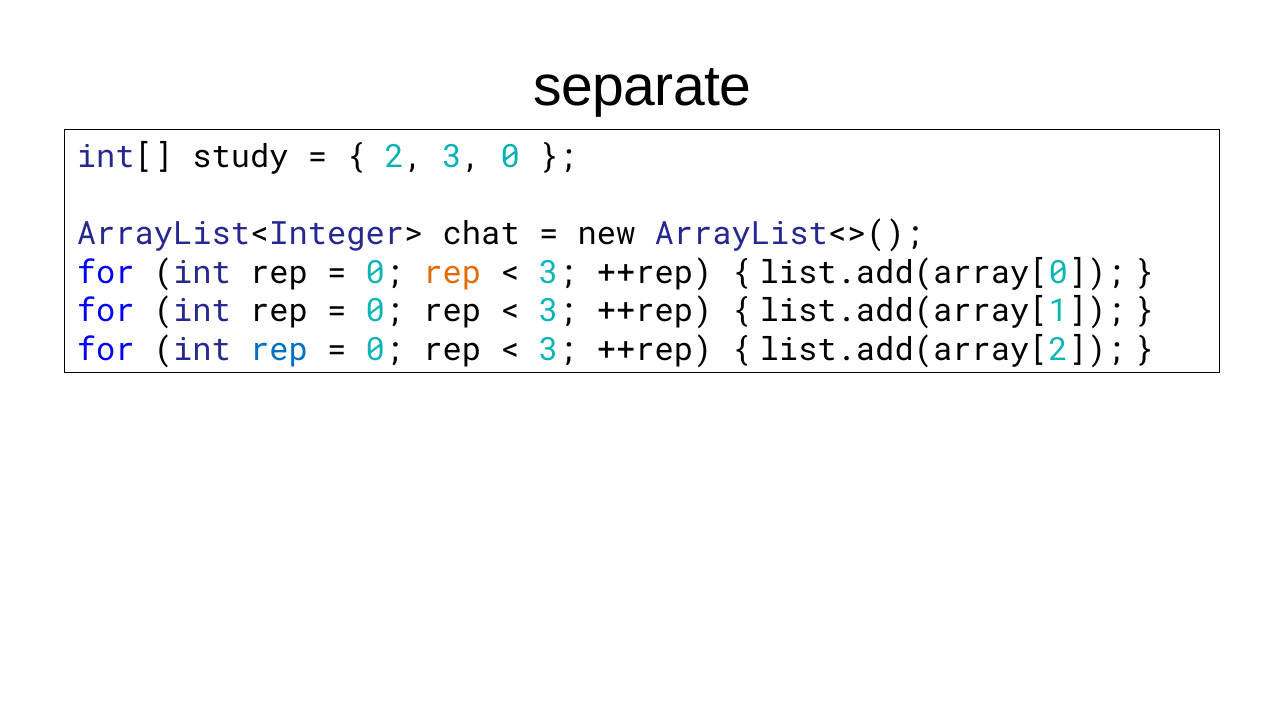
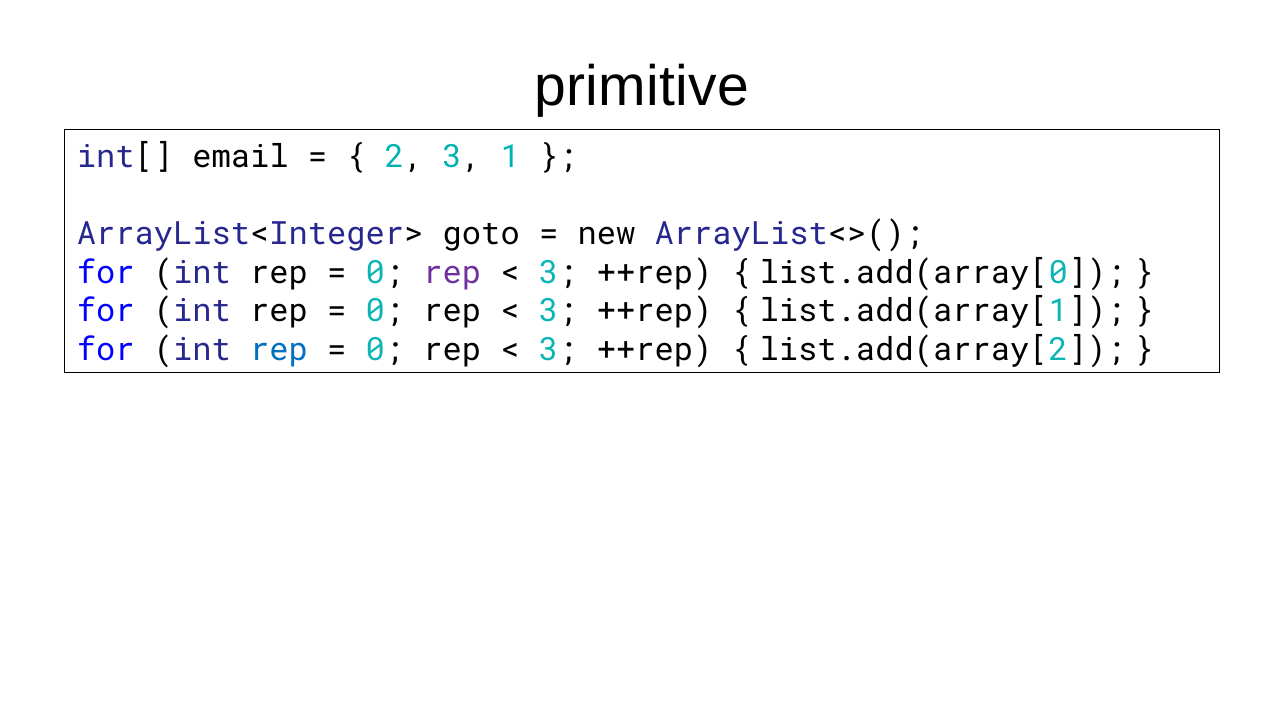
separate: separate -> primitive (642, 87)
study: study -> email (240, 157)
3 0: 0 -> 1 (510, 157)
chat: chat -> goto (481, 234)
rep colour: orange -> purple (452, 273)
